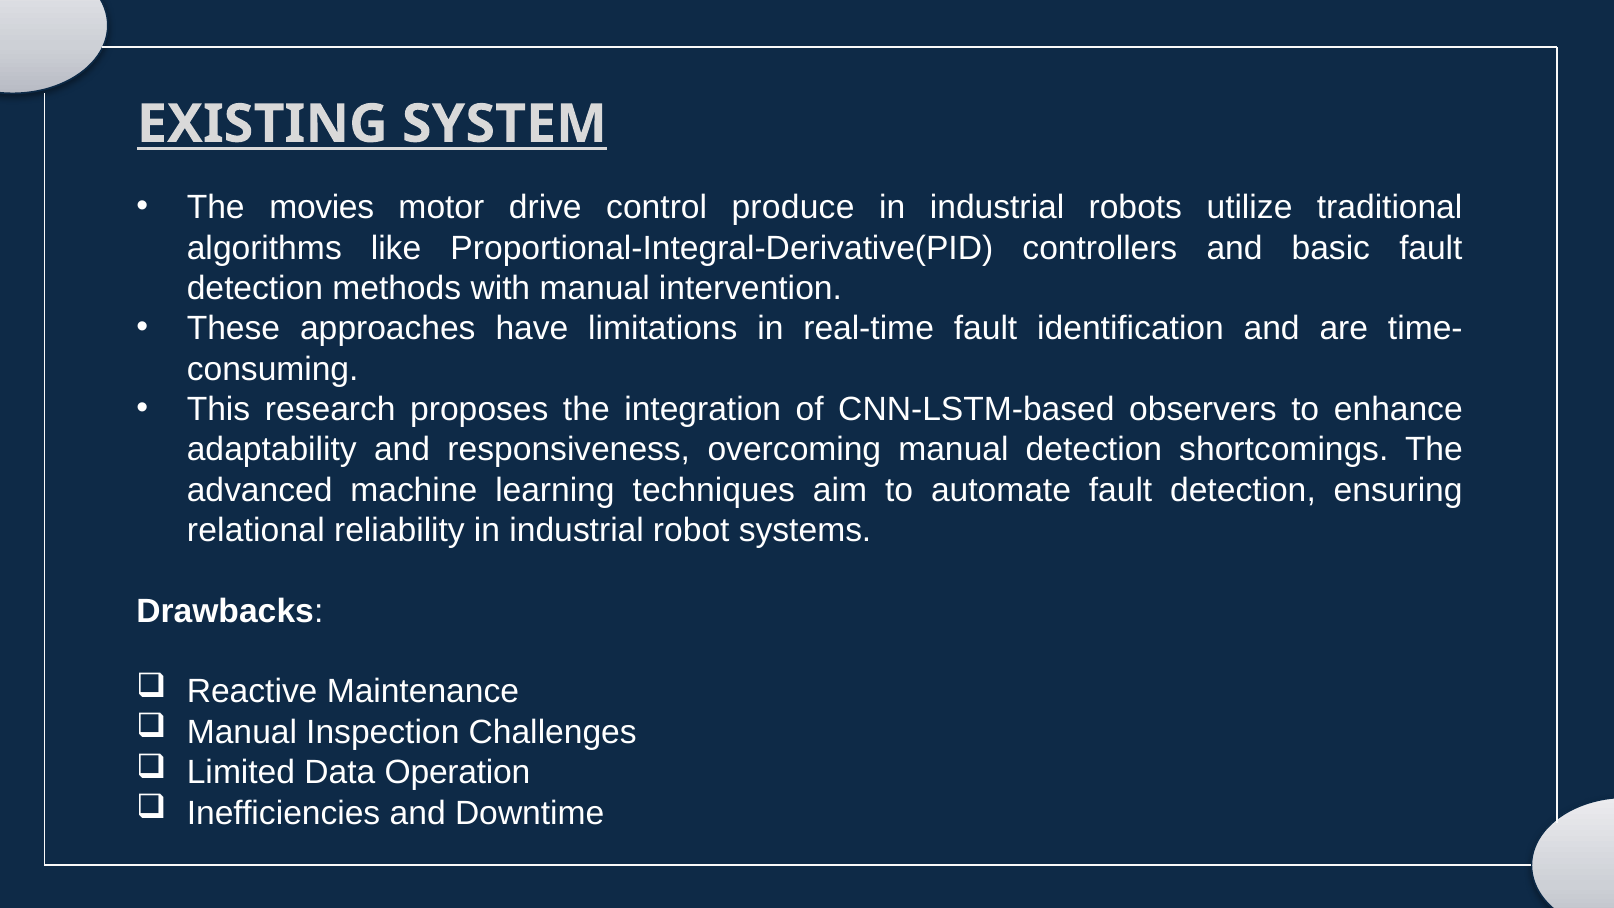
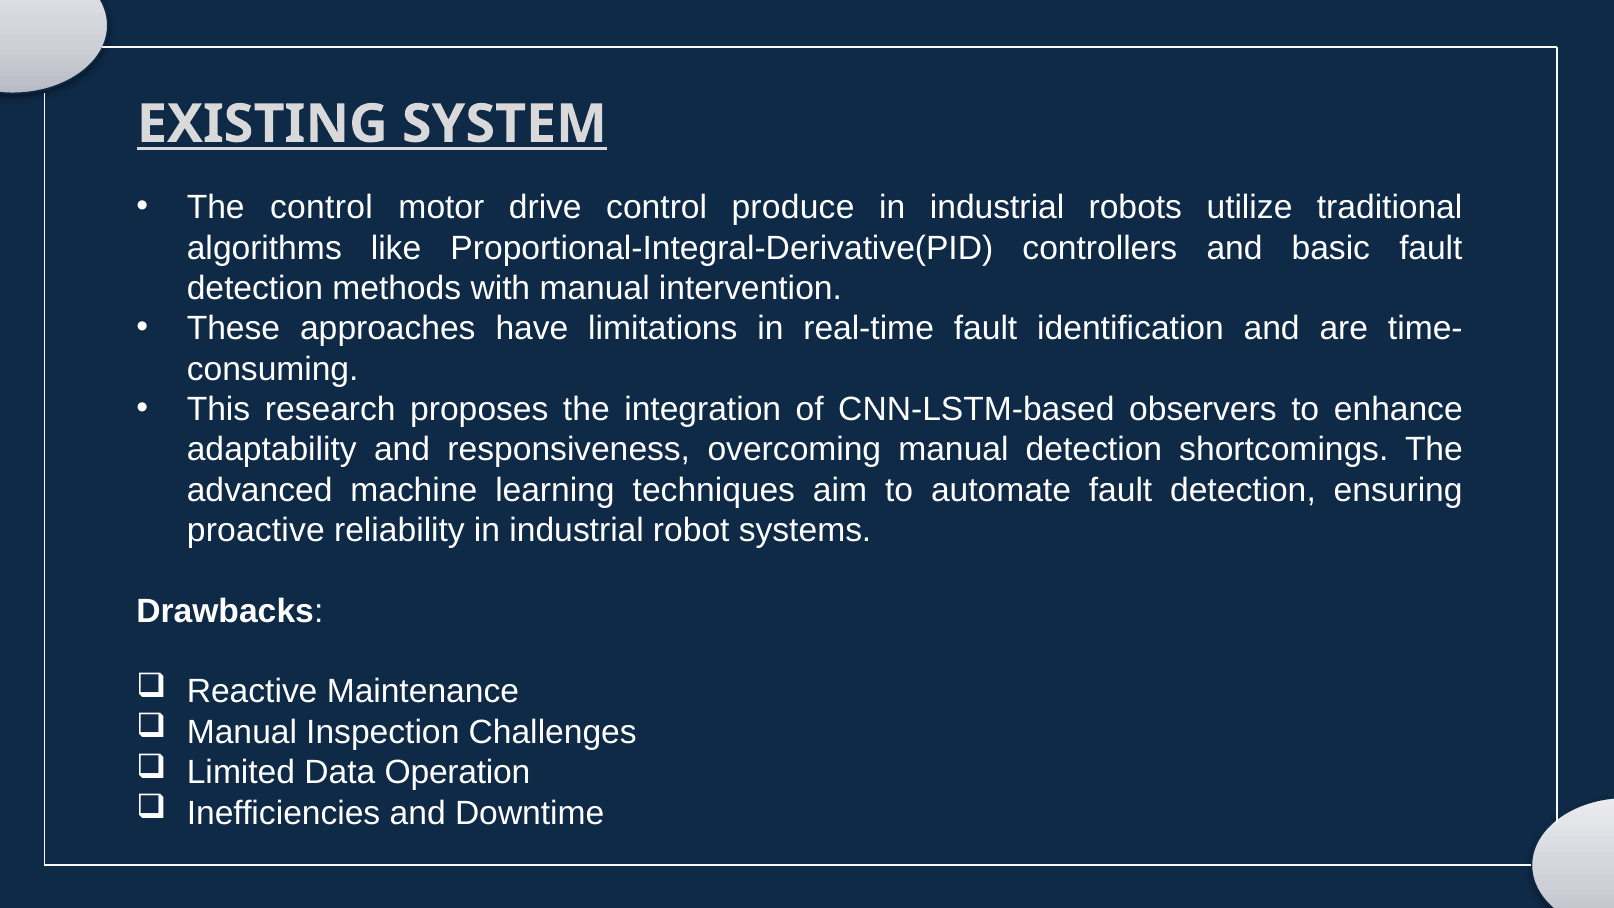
The movies: movies -> control (321, 208)
relational: relational -> proactive (256, 530)
